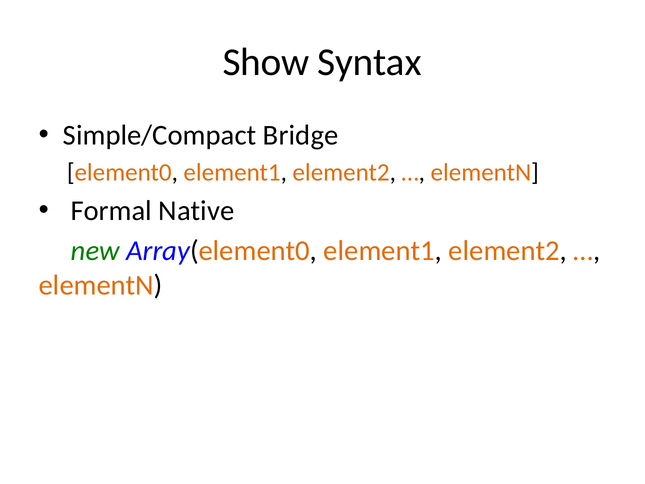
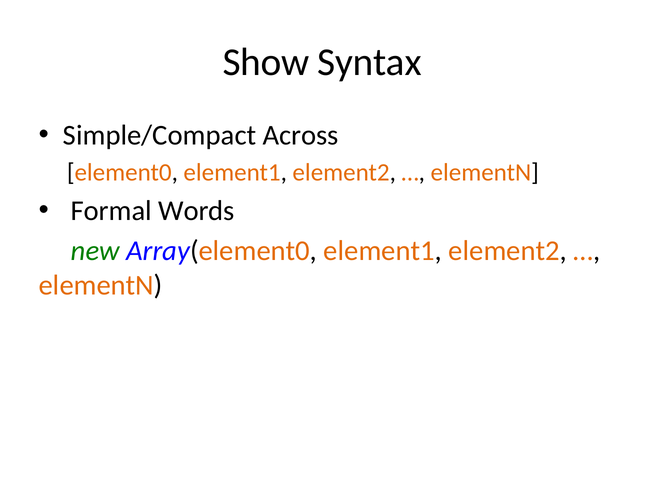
Bridge: Bridge -> Across (301, 135)
Native: Native -> Words (196, 211)
